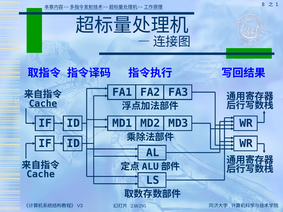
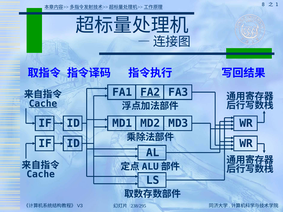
FA2 underline: none -> present (150, 92)
